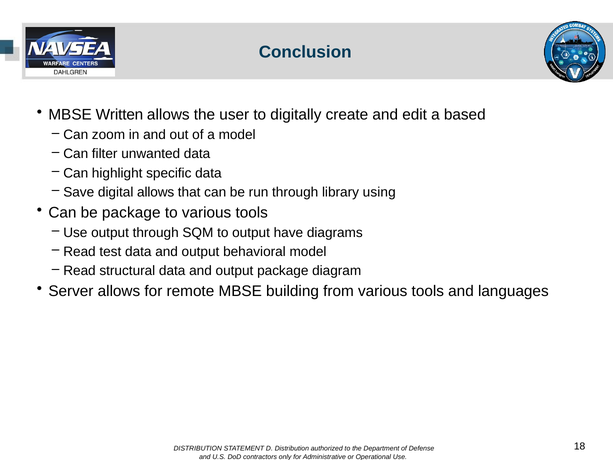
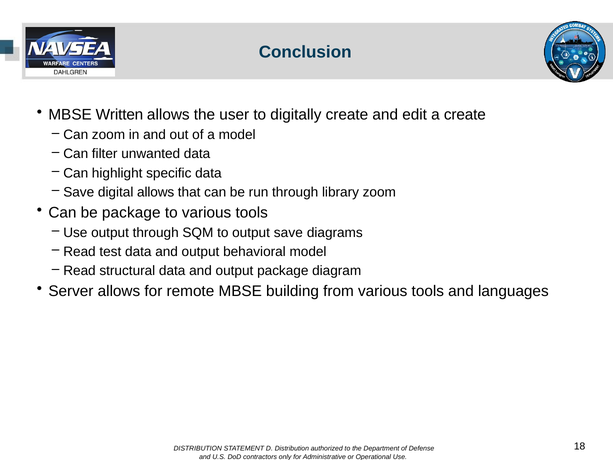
a based: based -> create (465, 115)
library using: using -> zoom (379, 192)
output have: have -> save (288, 233)
